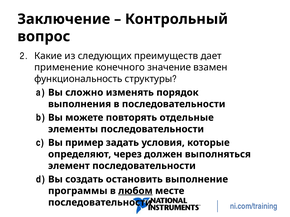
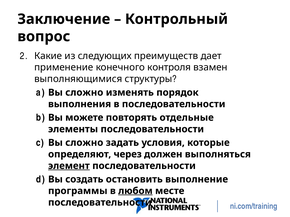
значение: значение -> контроля (169, 68)
функциональность: функциональность -> выполняющимися (78, 79)
пример: пример -> сложно (84, 143)
элемент underline: none -> present (69, 166)
